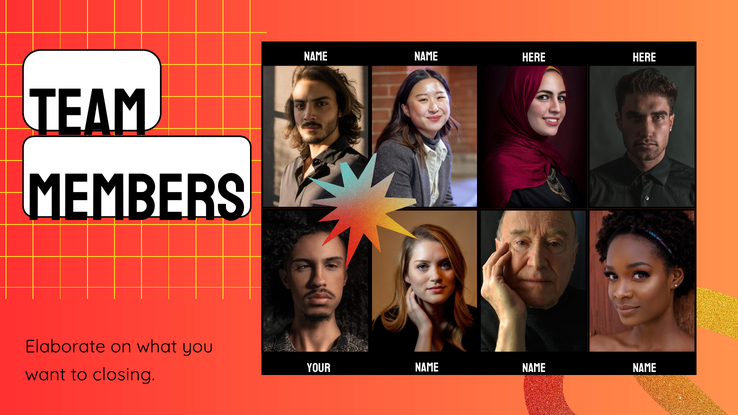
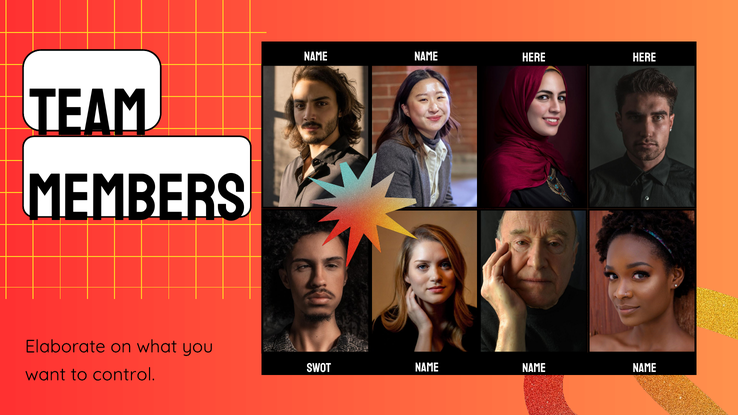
YOUR: YOUR -> SWOT (319, 368)
closing: closing -> control (124, 375)
